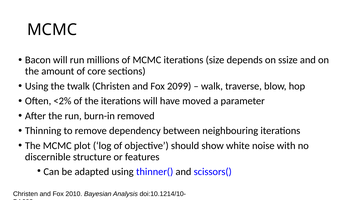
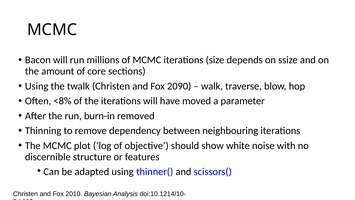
2099: 2099 -> 2090 (179, 86)
<2%: <2% -> <8% (62, 101)
